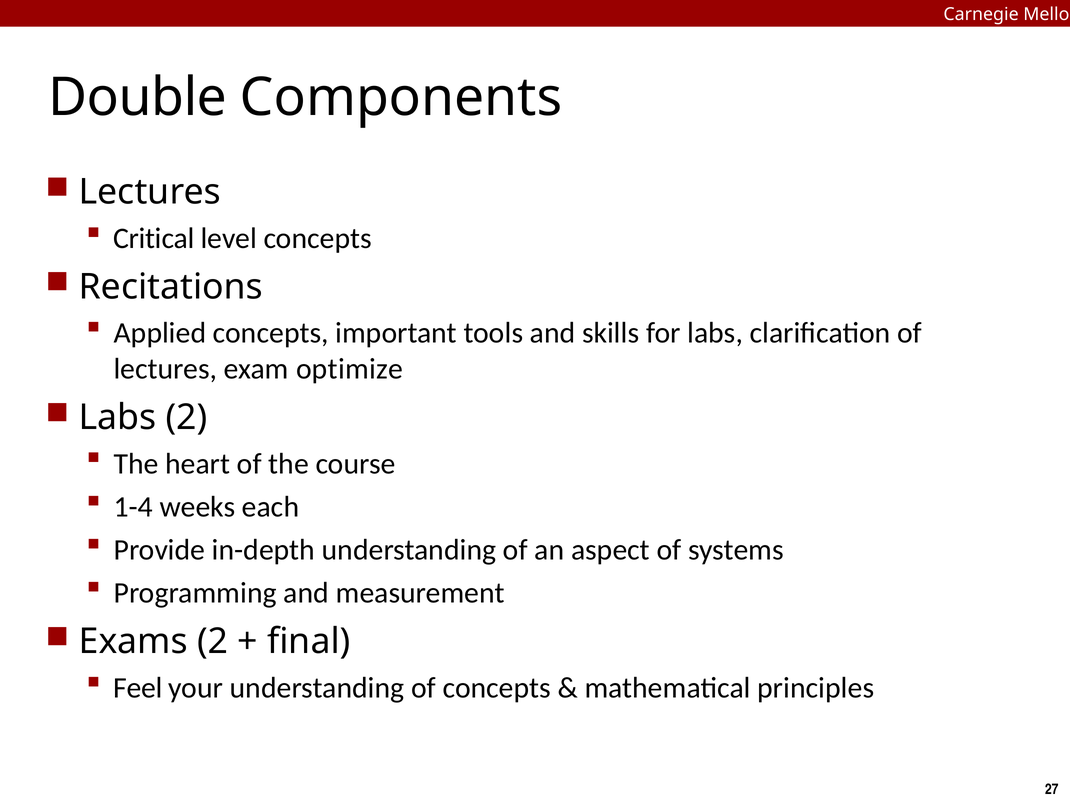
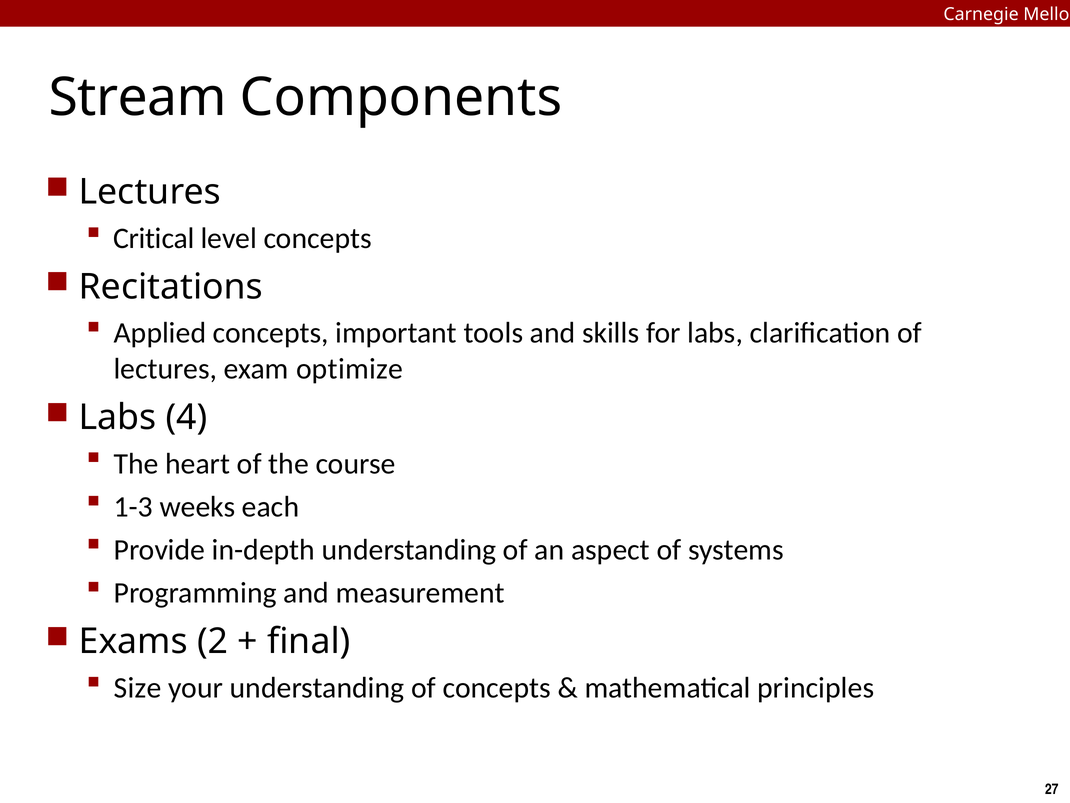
Double: Double -> Stream (138, 97)
Labs 2: 2 -> 4 (187, 417)
1-4: 1-4 -> 1-3 (133, 507)
Feel: Feel -> Size (138, 688)
